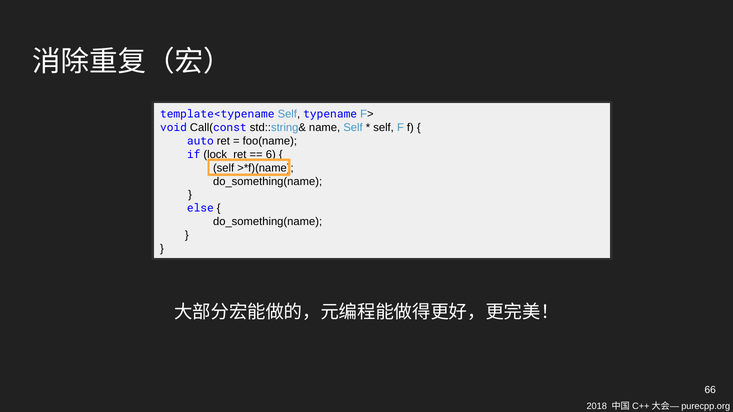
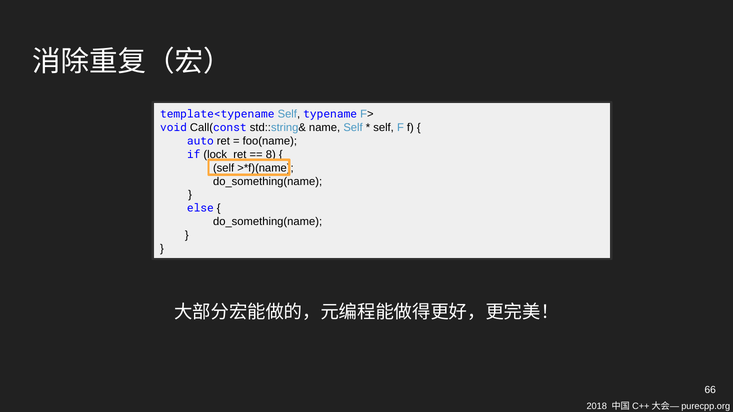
6: 6 -> 8 (271, 155)
